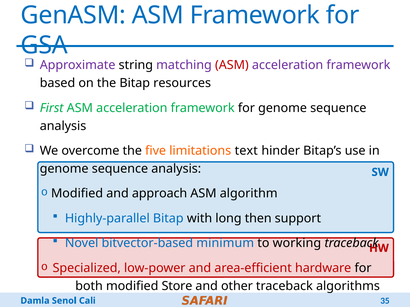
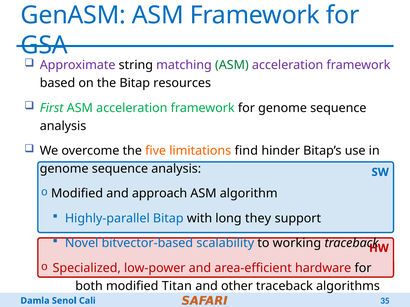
ASM colour: red -> green (232, 65)
text: text -> find (246, 151)
then: then -> they (258, 219)
minimum: minimum -> scalability (225, 244)
Store: Store -> Titan (177, 286)
